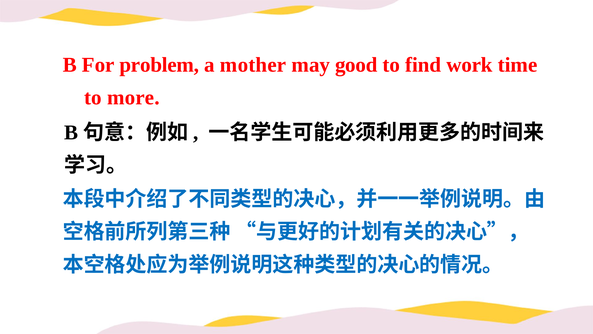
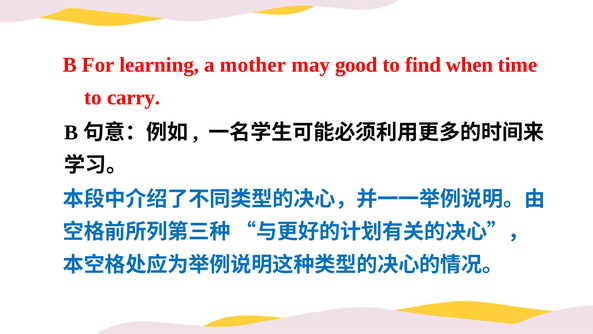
problem: problem -> learning (159, 65)
work: work -> when (470, 65)
more: more -> carry (134, 97)
